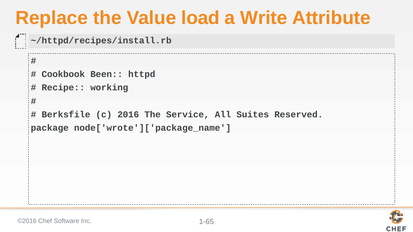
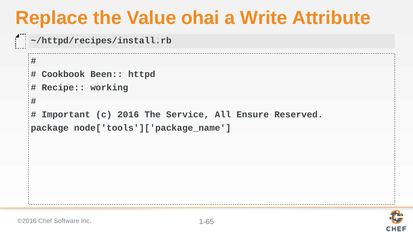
load: load -> ohai (200, 18)
Berksfile: Berksfile -> Important (66, 115)
Suites: Suites -> Ensure (253, 115)
node['wrote']['package_name: node['wrote']['package_name -> node['tools']['package_name (153, 128)
